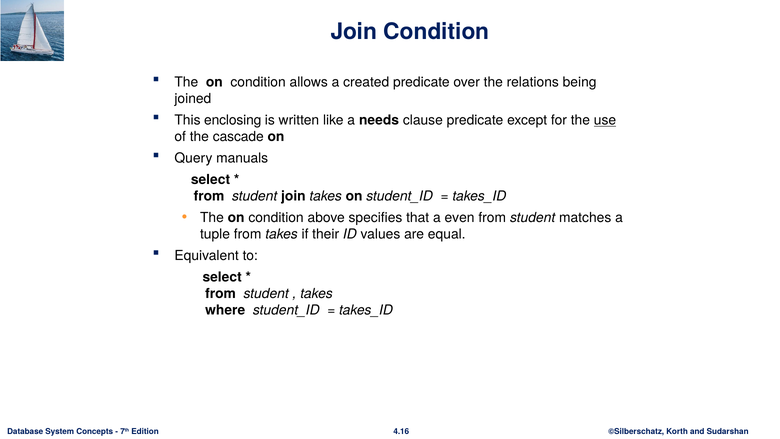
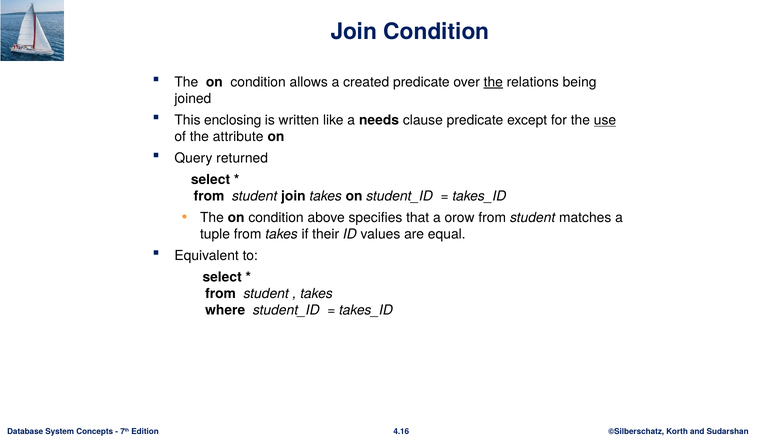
the underline: none -> present (493, 82)
cascade: cascade -> attribute (238, 137)
manuals: manuals -> returned (242, 158)
even: even -> orow (460, 218)
